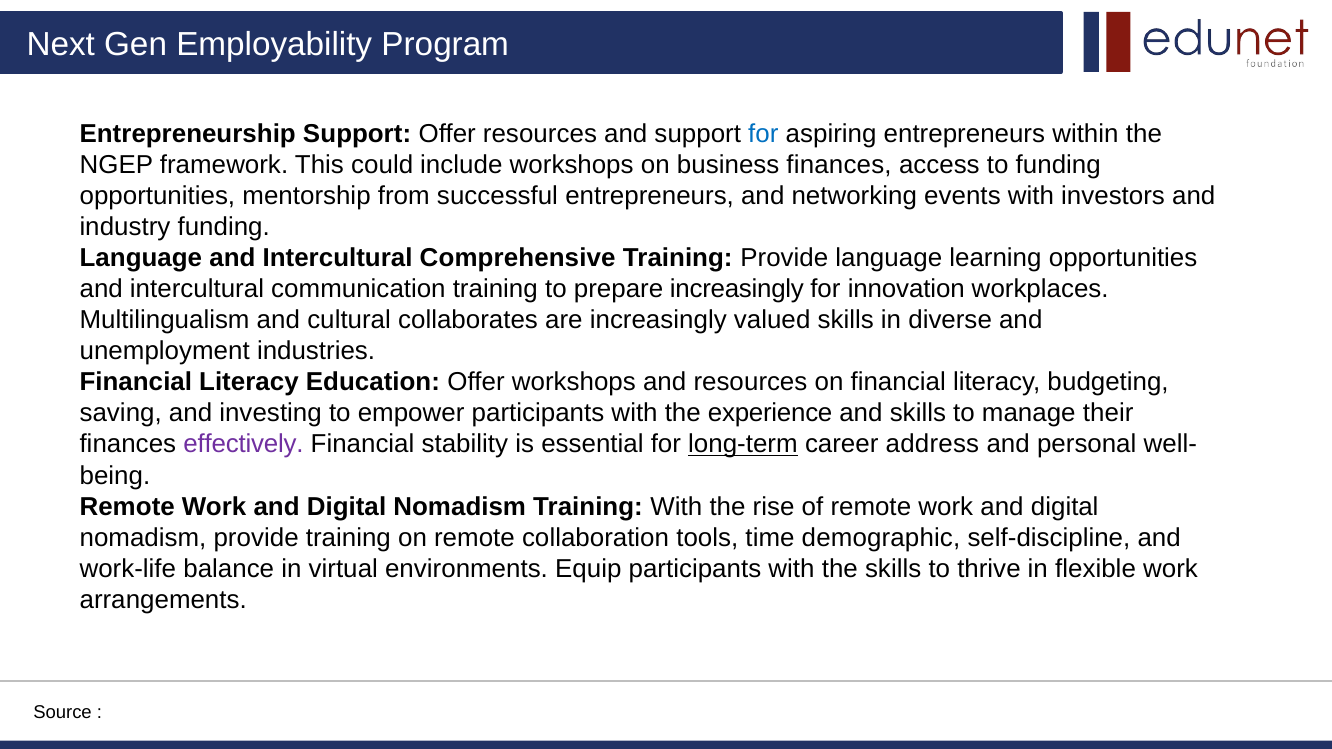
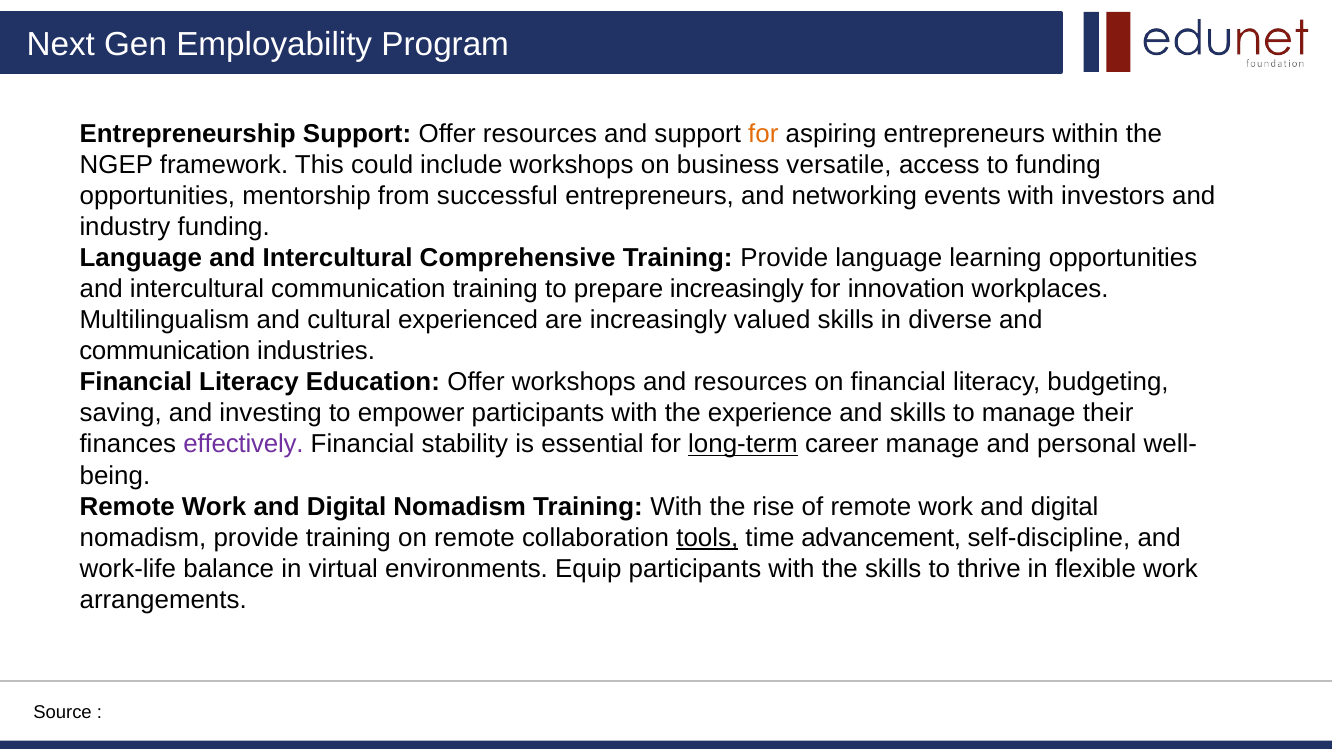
for colour: blue -> orange (763, 134)
business finances: finances -> versatile (839, 165)
collaborates: collaborates -> experienced (468, 320)
unemployment: unemployment -> communication (165, 351)
career address: address -> manage (933, 445)
tools underline: none -> present (707, 538)
demographic: demographic -> advancement (881, 538)
